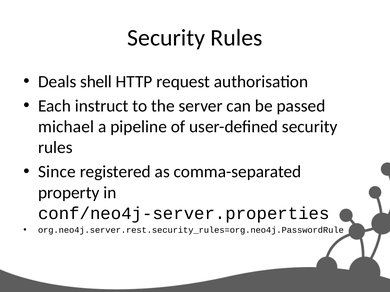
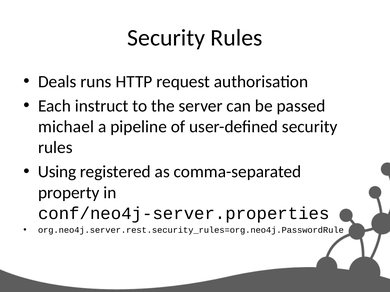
shell: shell -> runs (96, 82)
Since: Since -> Using (57, 172)
